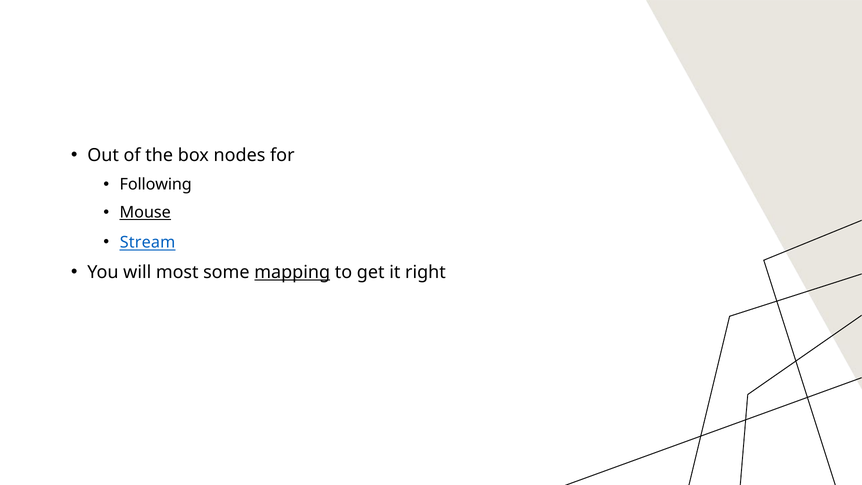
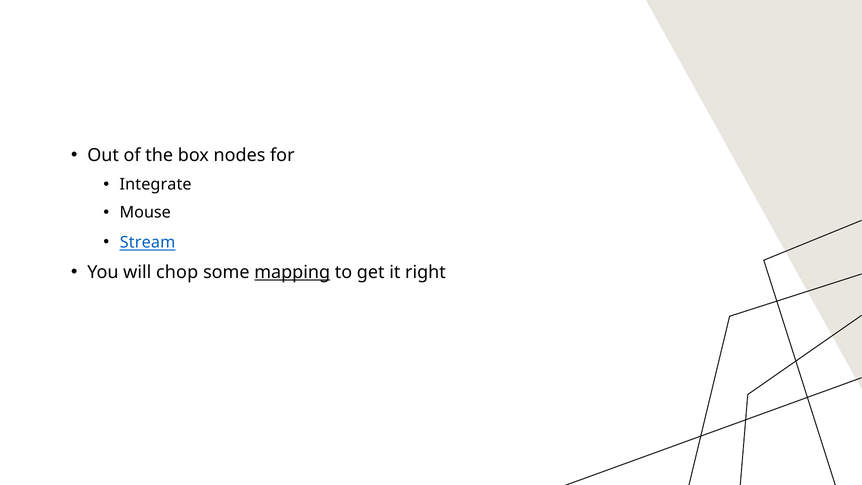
Following: Following -> Integrate (156, 184)
Mouse underline: present -> none (145, 212)
most: most -> chop (177, 272)
